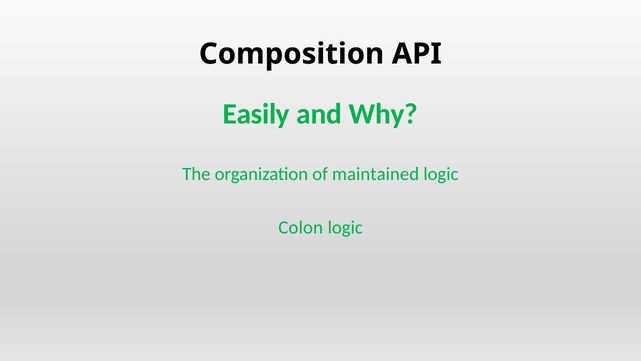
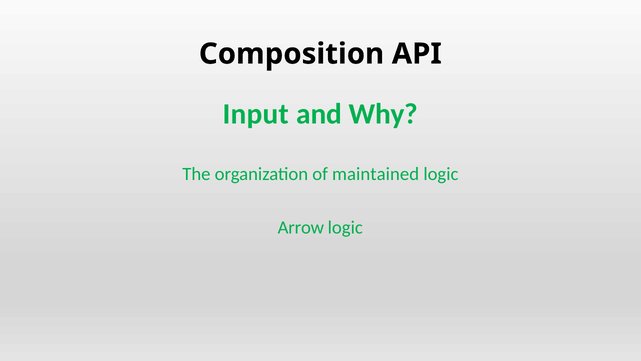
Easily: Easily -> Input (256, 114)
Colon: Colon -> Arrow (301, 227)
